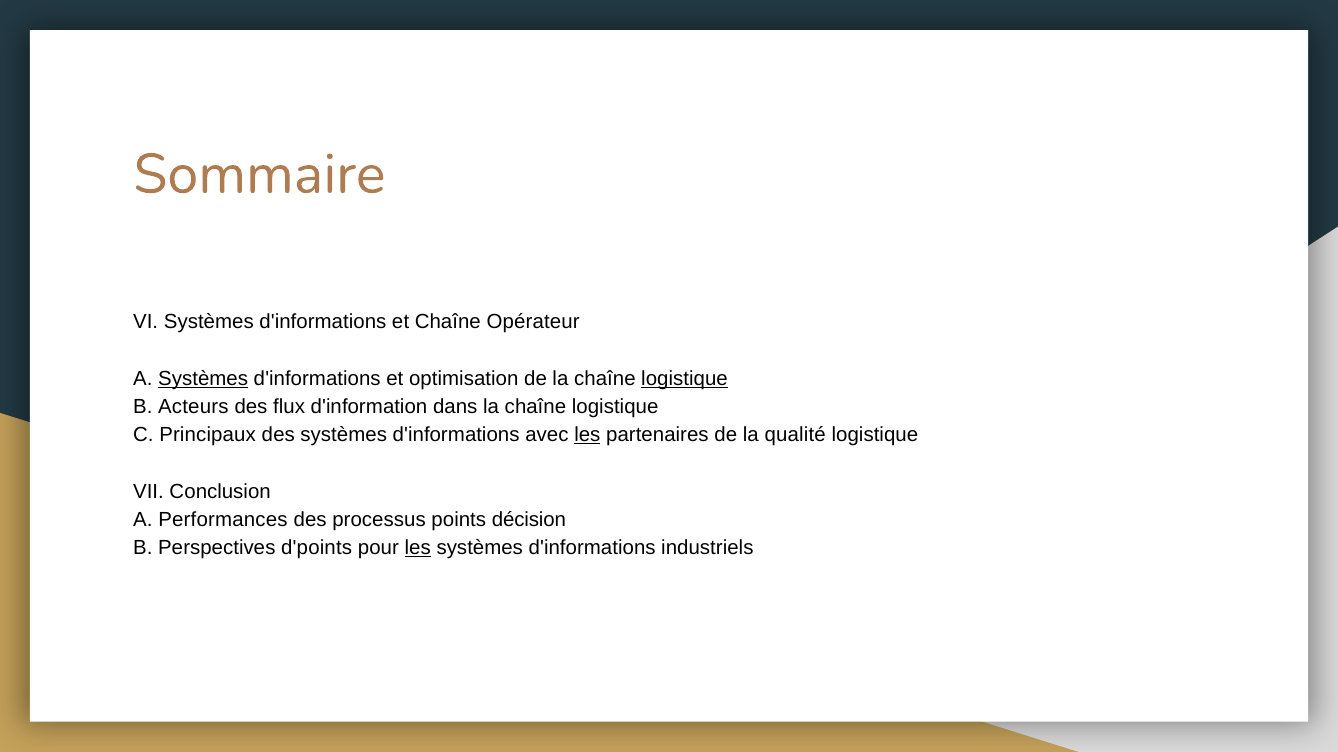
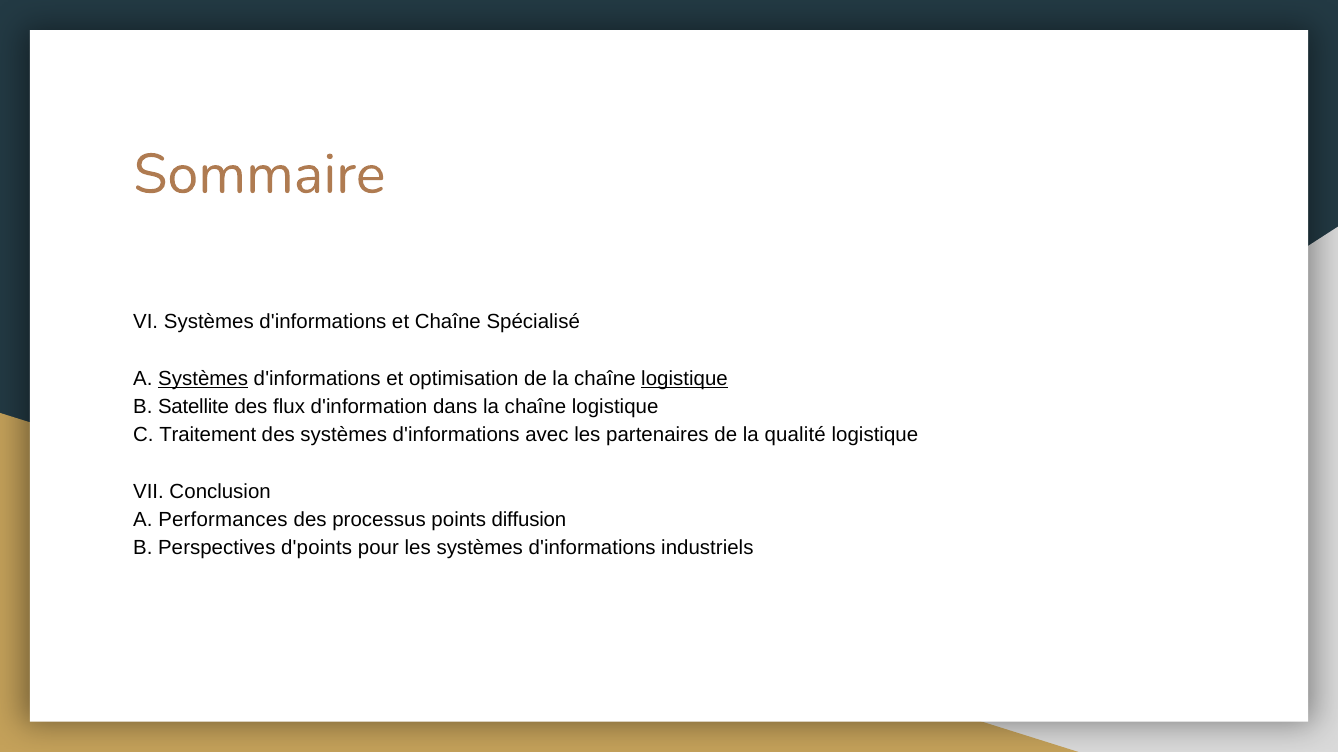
Opérateur: Opérateur -> Spécialisé (533, 322)
Acteurs: Acteurs -> Satellite (194, 407)
Principaux: Principaux -> Traitement (208, 435)
les underline: present -> none (587, 435)
décision: décision -> diffusion (529, 520)
les underline: present -> none (418, 548)
